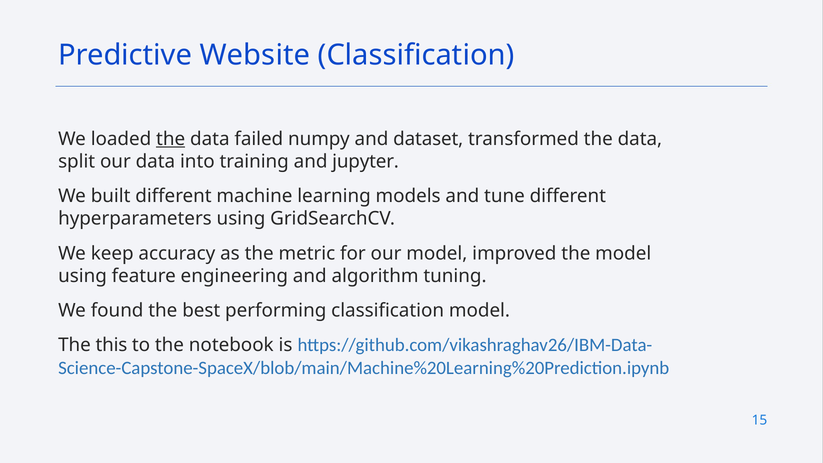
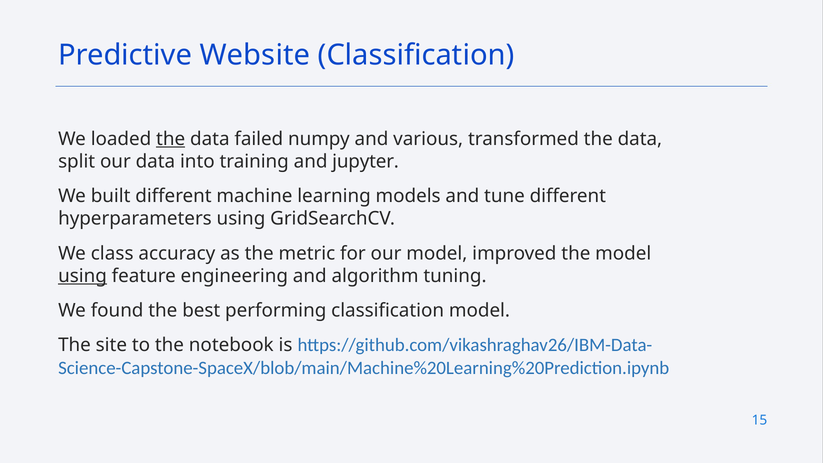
dataset: dataset -> various (428, 139)
keep: keep -> class (112, 253)
using underline: none -> present (83, 276)
this: this -> site (111, 345)
